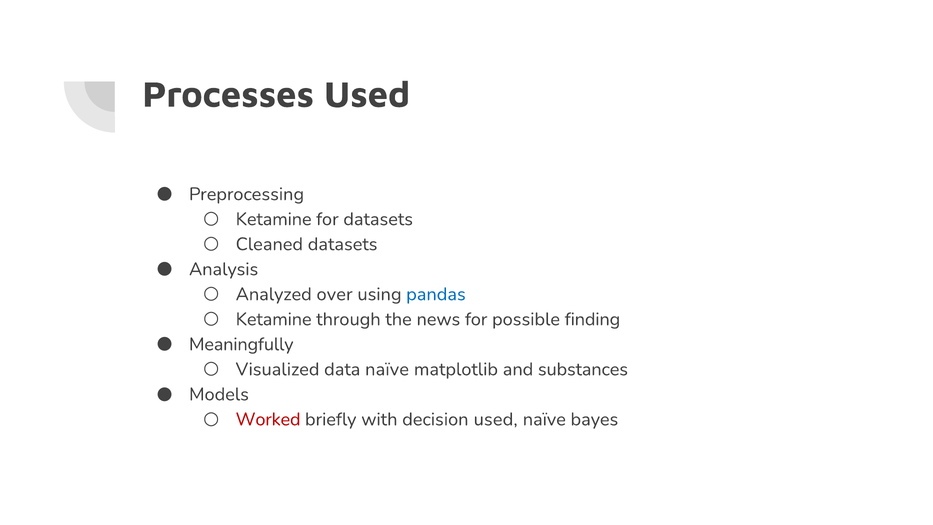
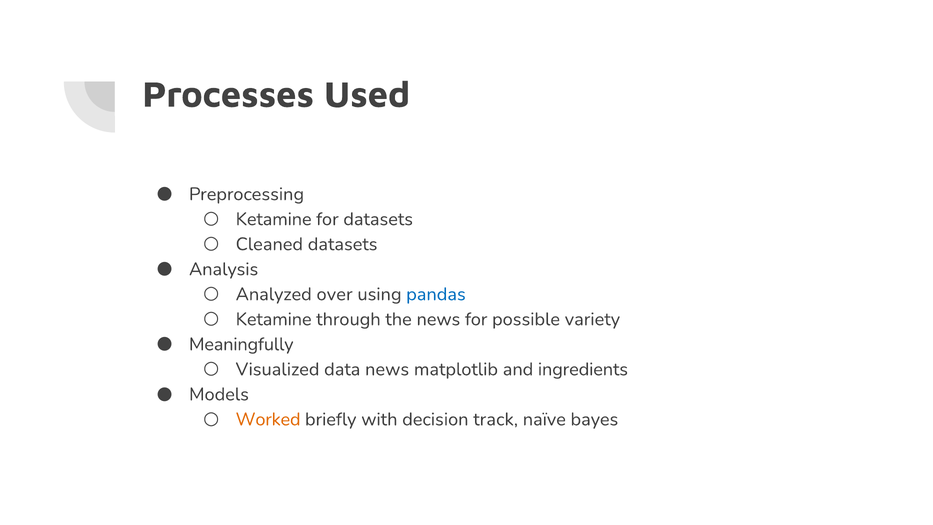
finding: finding -> variety (592, 319)
data naïve: naïve -> news (387, 369)
substances: substances -> ingredients (583, 369)
Worked colour: red -> orange (268, 419)
decision used: used -> track (496, 419)
